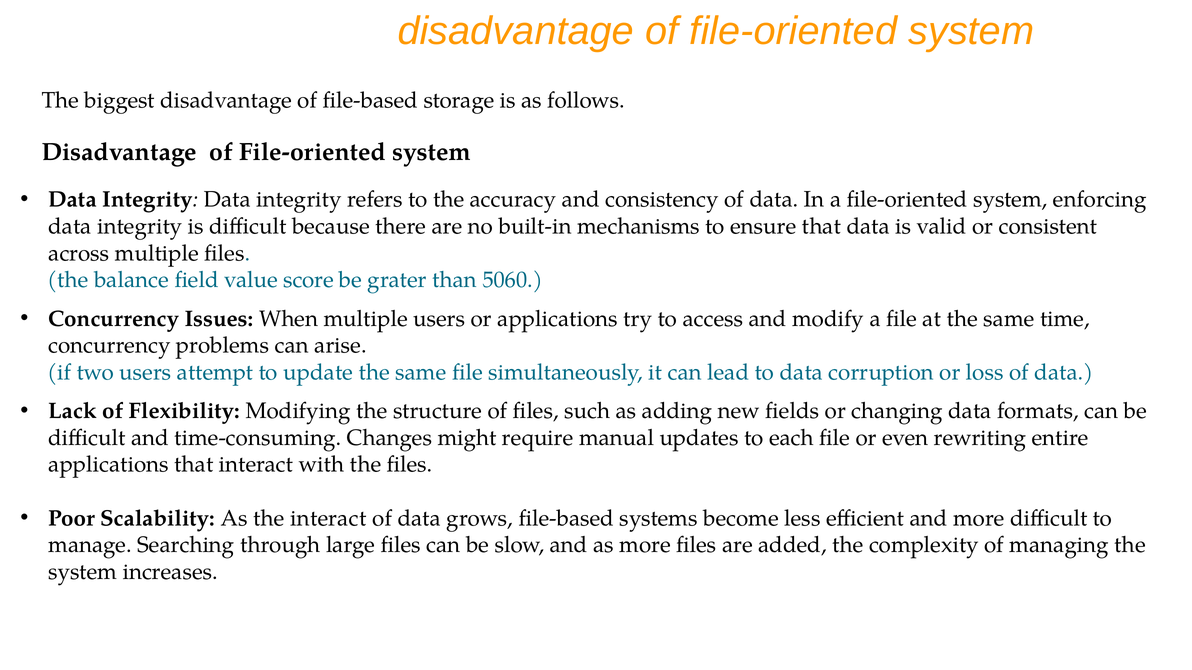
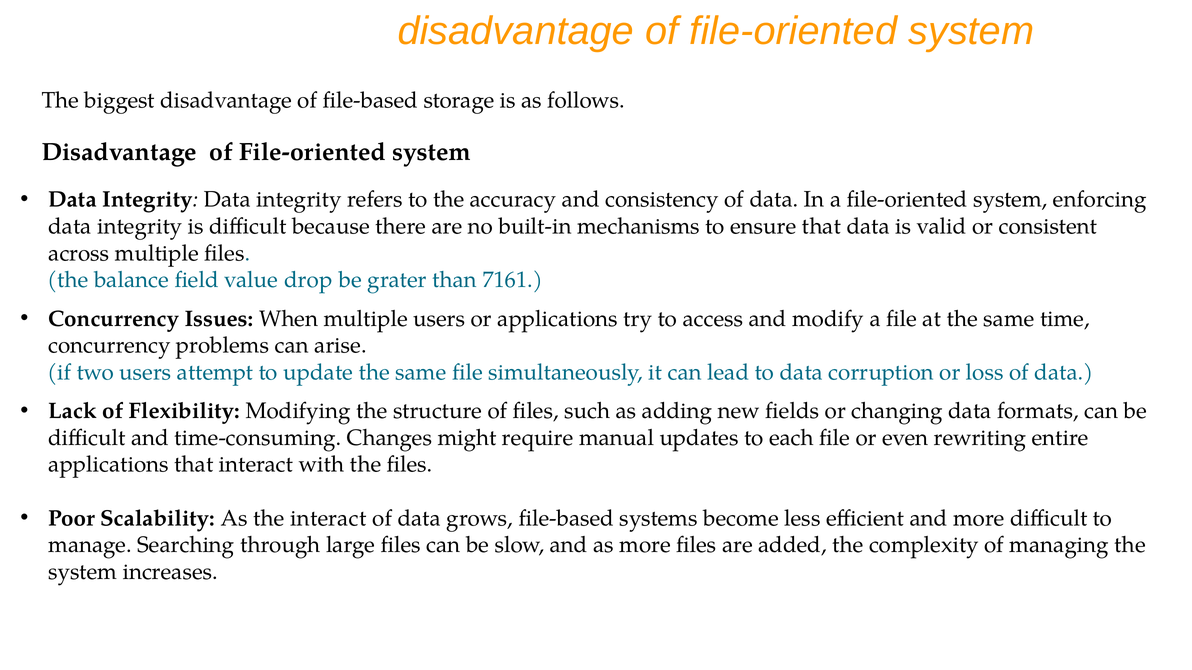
score: score -> drop (308, 280)
5060: 5060 -> 7161 (513, 280)
